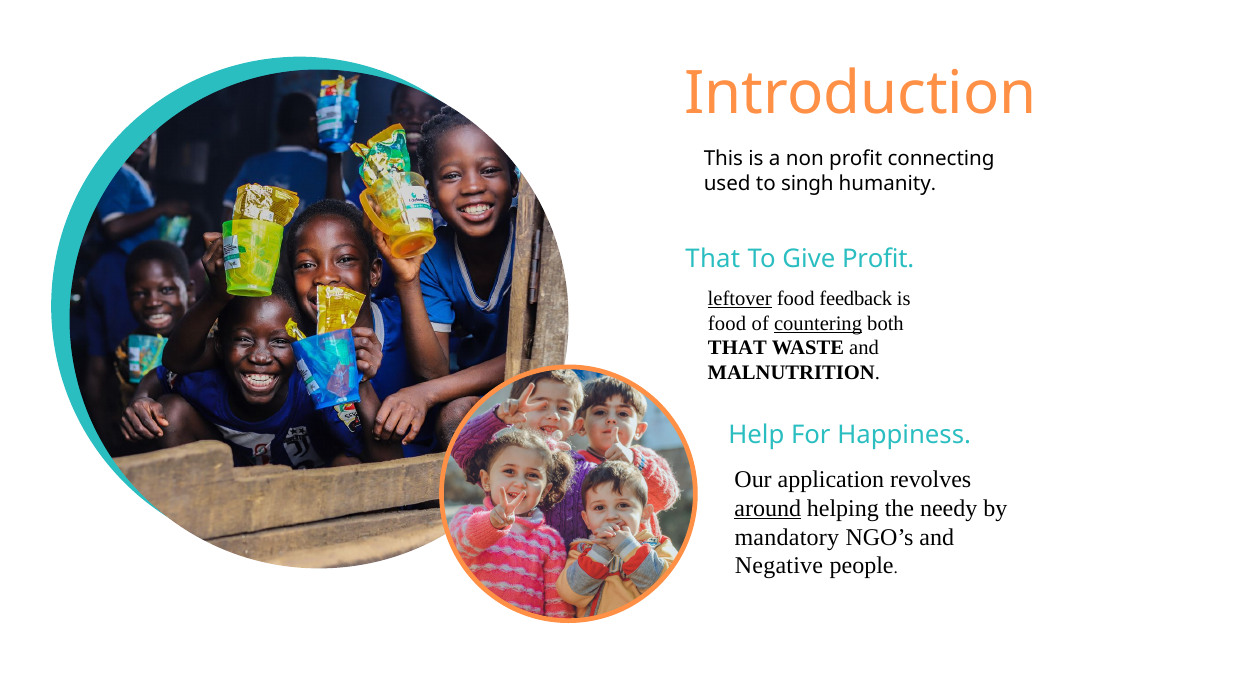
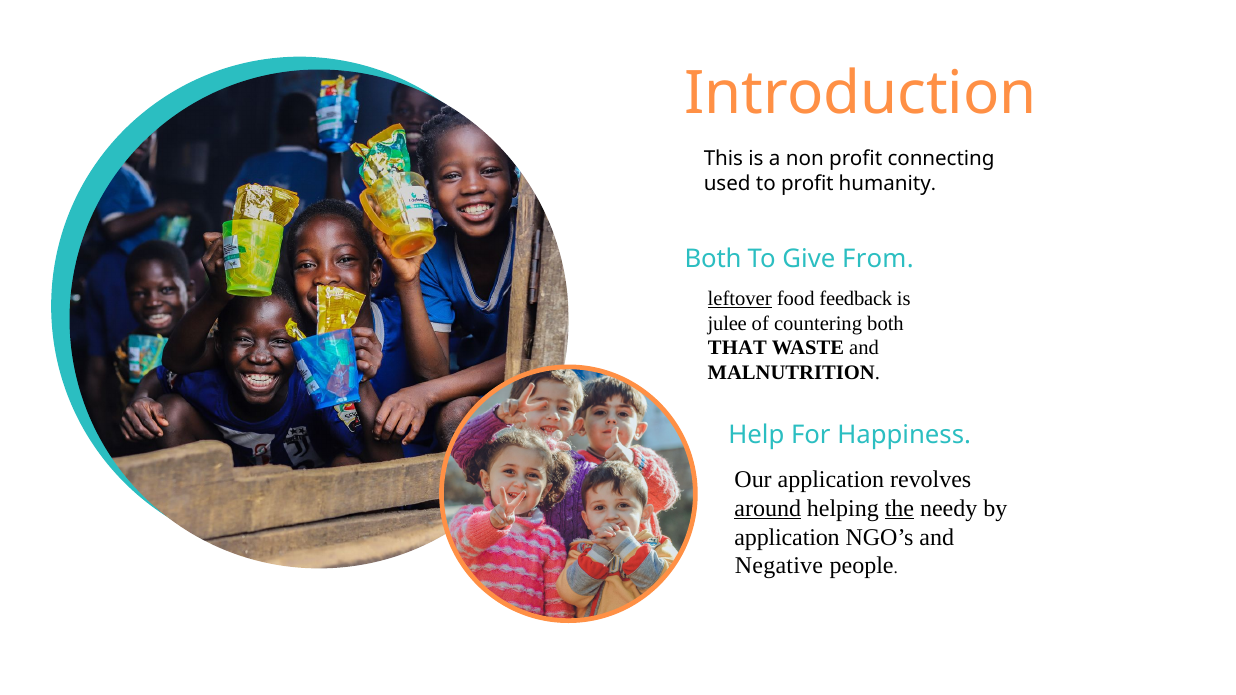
to singh: singh -> profit (807, 184)
That: That -> Both (713, 259)
Give Profit: Profit -> From (878, 259)
food: food -> julee (727, 324)
countering underline: present -> none (818, 324)
the underline: none -> present (899, 508)
mandatory: mandatory -> application (787, 537)
